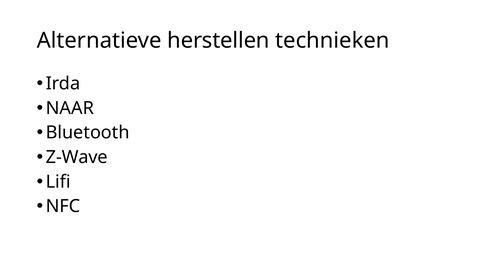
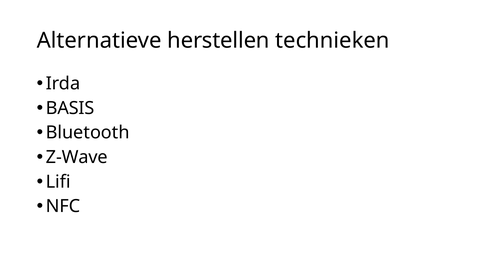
NAAR: NAAR -> BASIS (70, 108)
